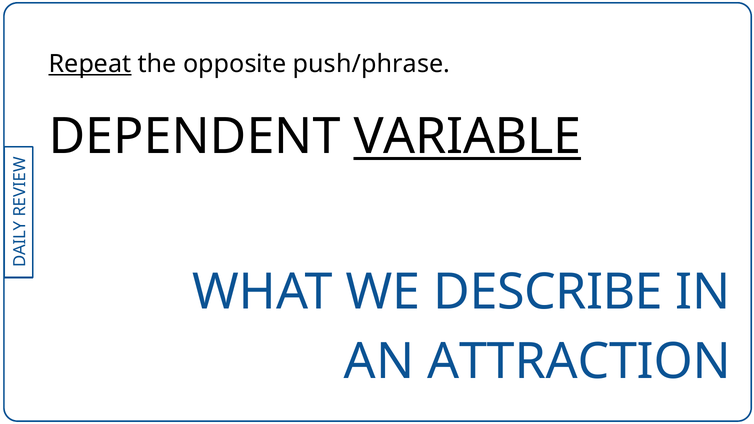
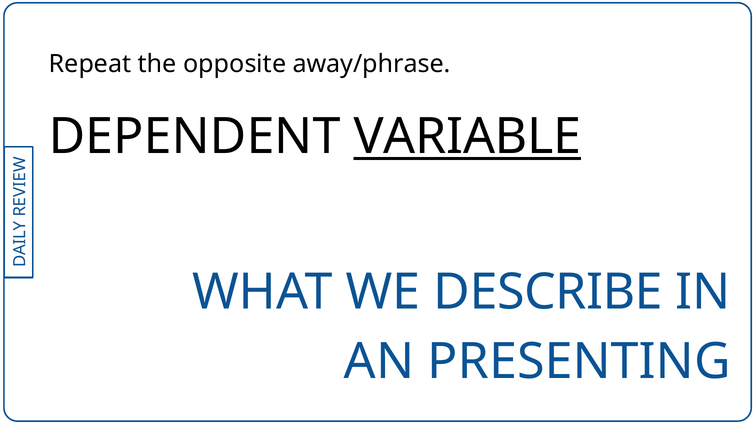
Repeat underline: present -> none (90, 64)
push/phrase: push/phrase -> away/phrase (372, 64)
ATTRACTION: ATTRACTION -> PRESENTING (579, 362)
